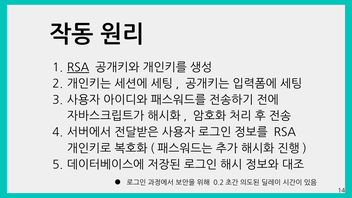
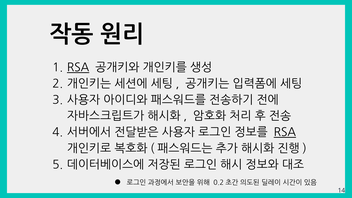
RSA underline: none -> present (285, 132)
